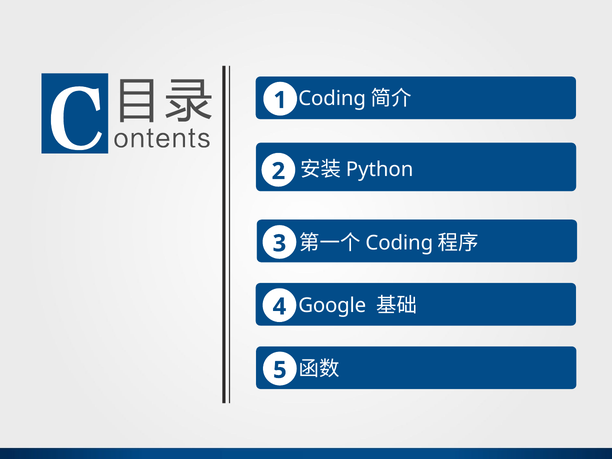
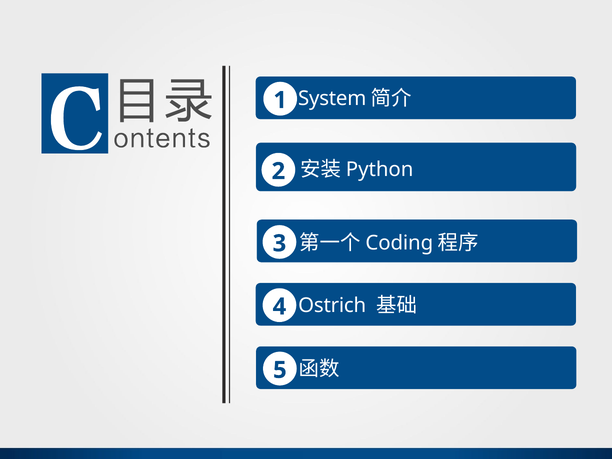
Coding: Coding -> System (332, 98)
Google: Google -> Ostrich (332, 305)
